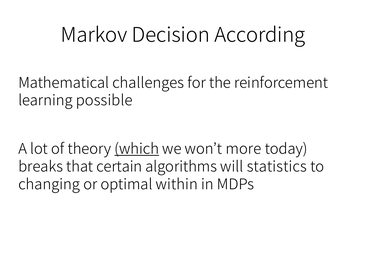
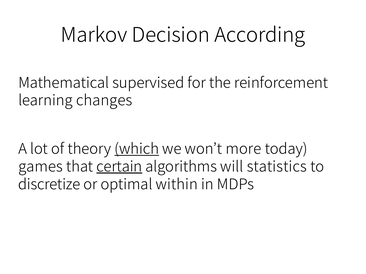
challenges: challenges -> supervised (148, 83)
possible: possible -> changes (104, 101)
breaks: breaks -> games (41, 167)
certain underline: none -> present (119, 167)
changing: changing -> discretize (49, 185)
